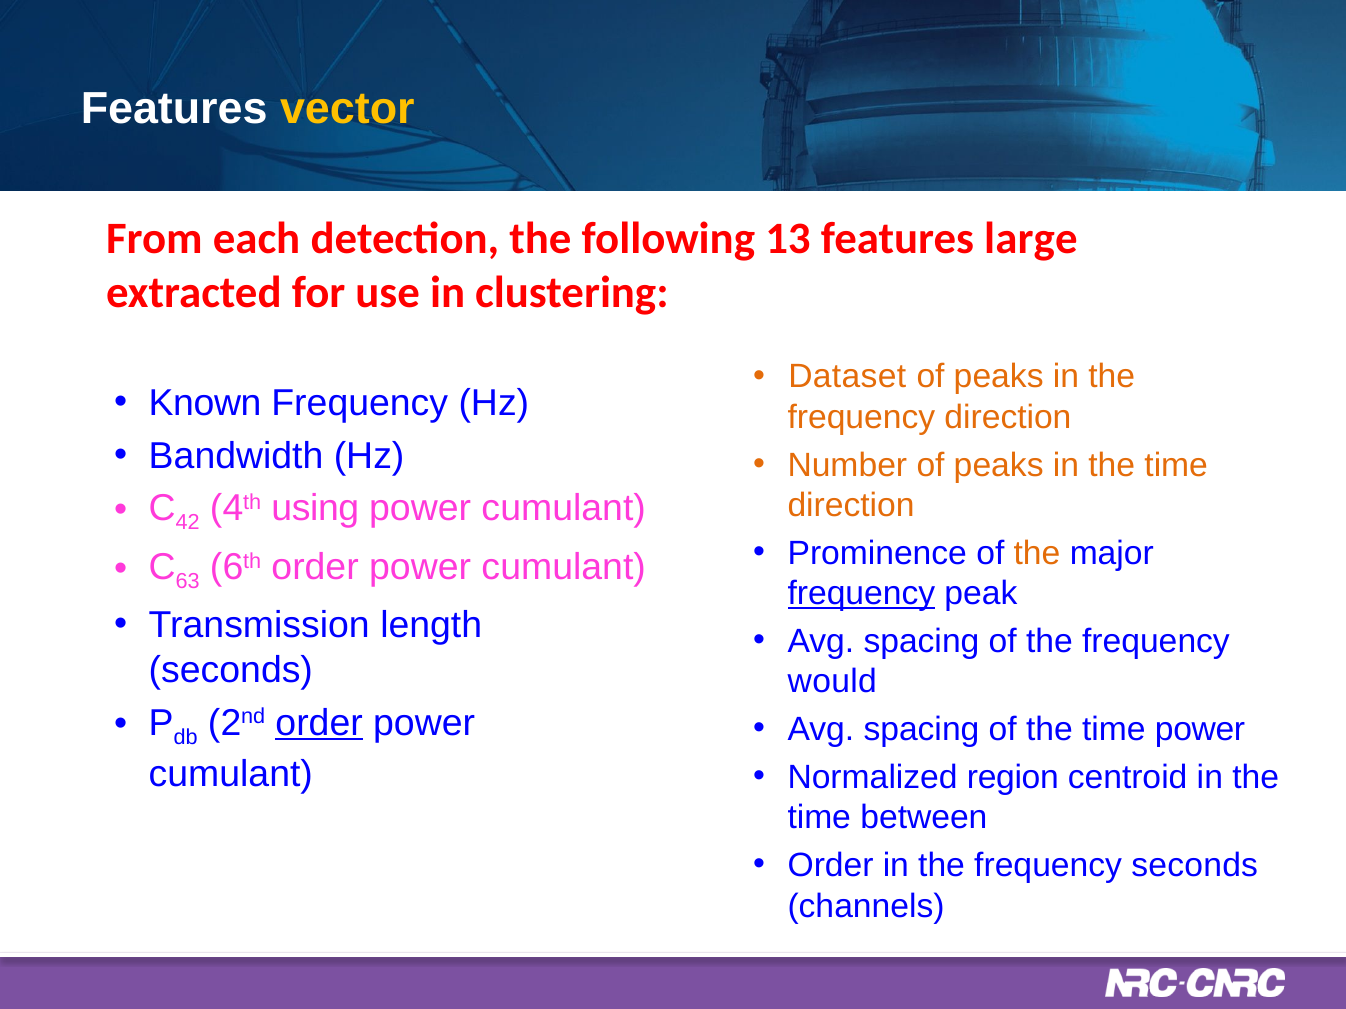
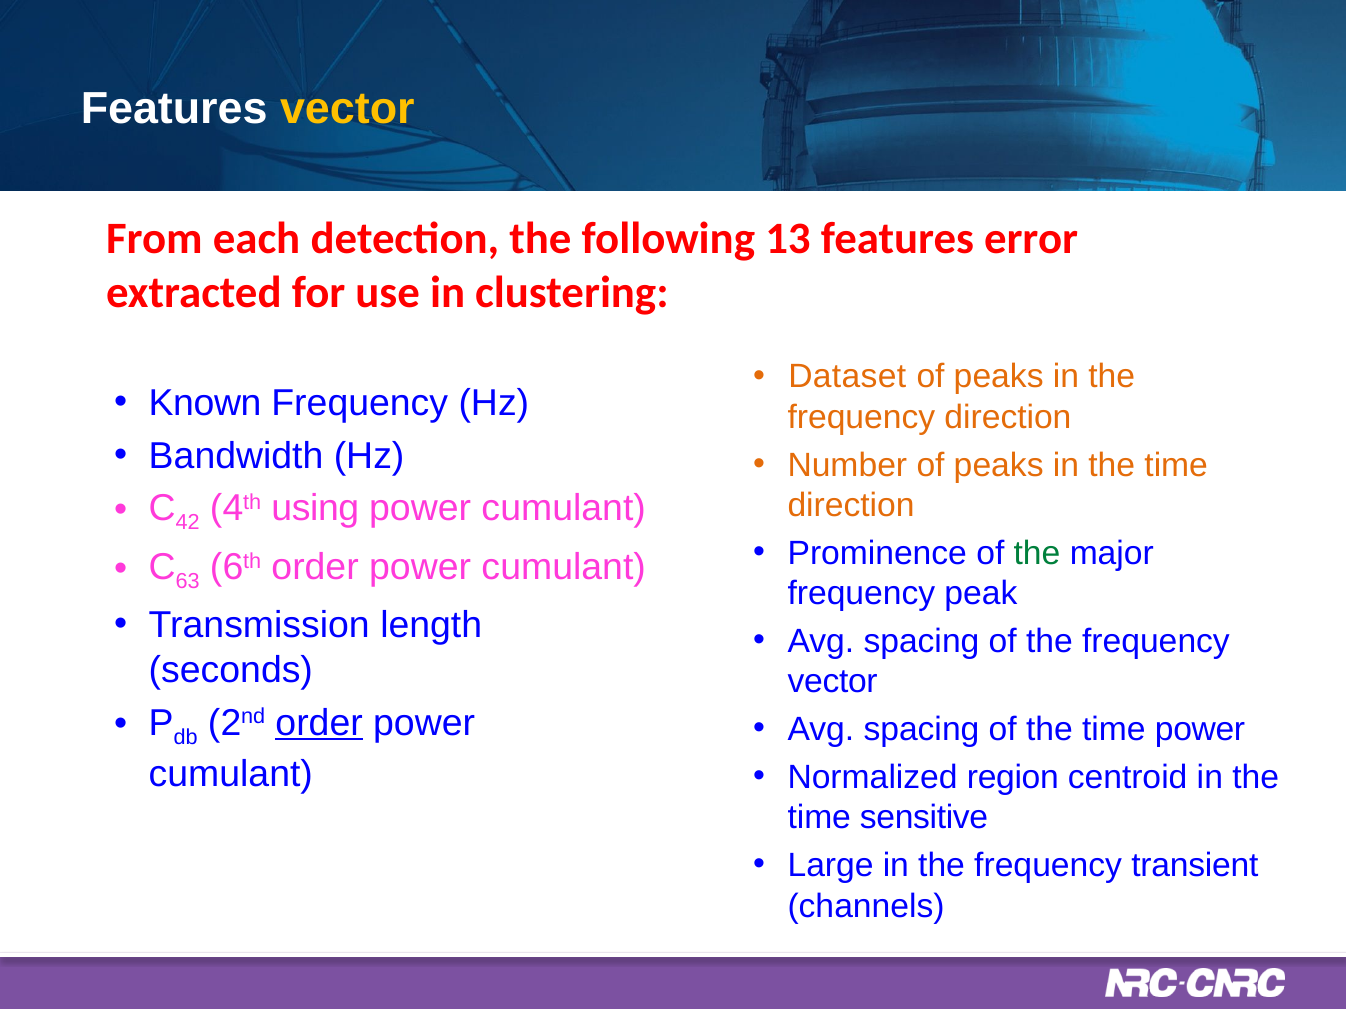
large: large -> error (1031, 239)
the colour: orange -> green (1037, 553)
frequency underline: present -> none (861, 594)
would: would -> vector (833, 682)
between: between -> sensitive (924, 818)
Order: Order -> Large (831, 866)
frequency seconds: seconds -> transient (1195, 866)
